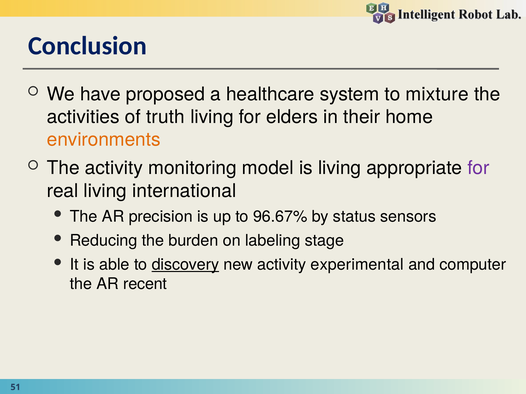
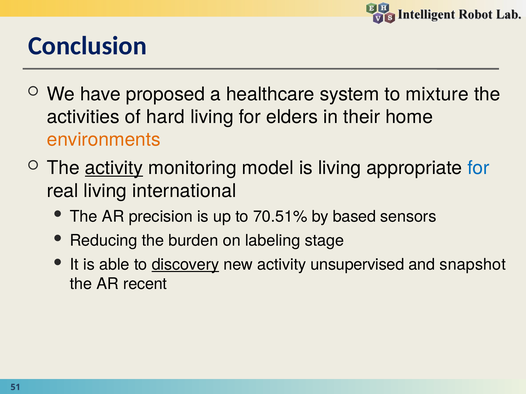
truth: truth -> hard (165, 117)
activity underline: none -> present (114, 168)
for colour: purple -> blue (478, 168)
96.67%: 96.67% -> 70.51% (280, 217)
status: status -> based (354, 217)
experimental: experimental -> unsupervised (357, 265)
computer: computer -> snapshot (473, 265)
